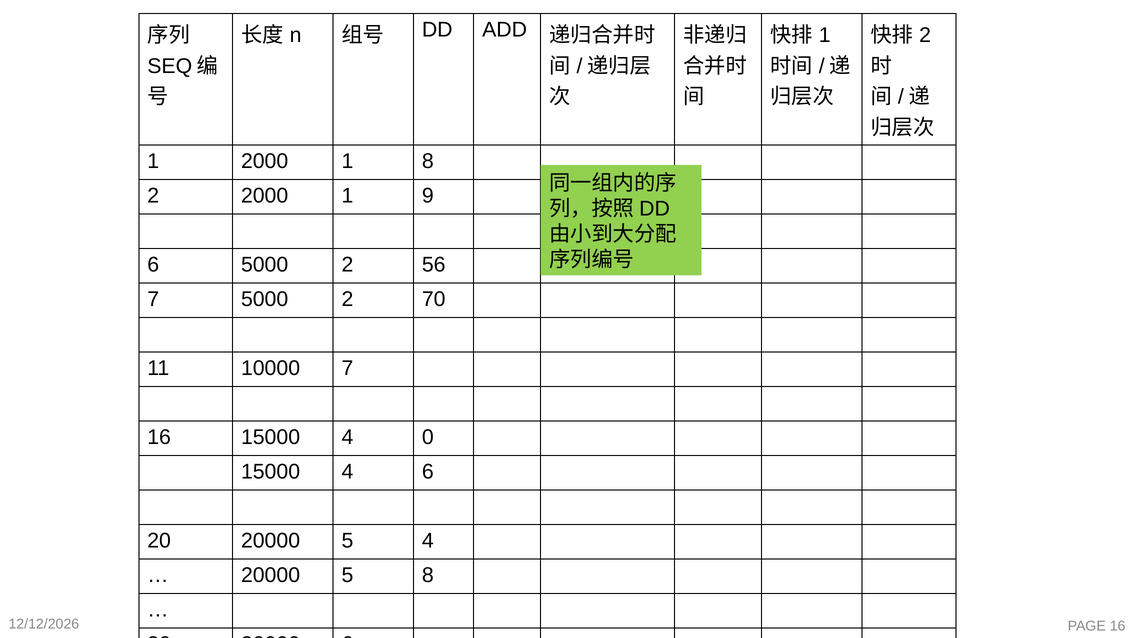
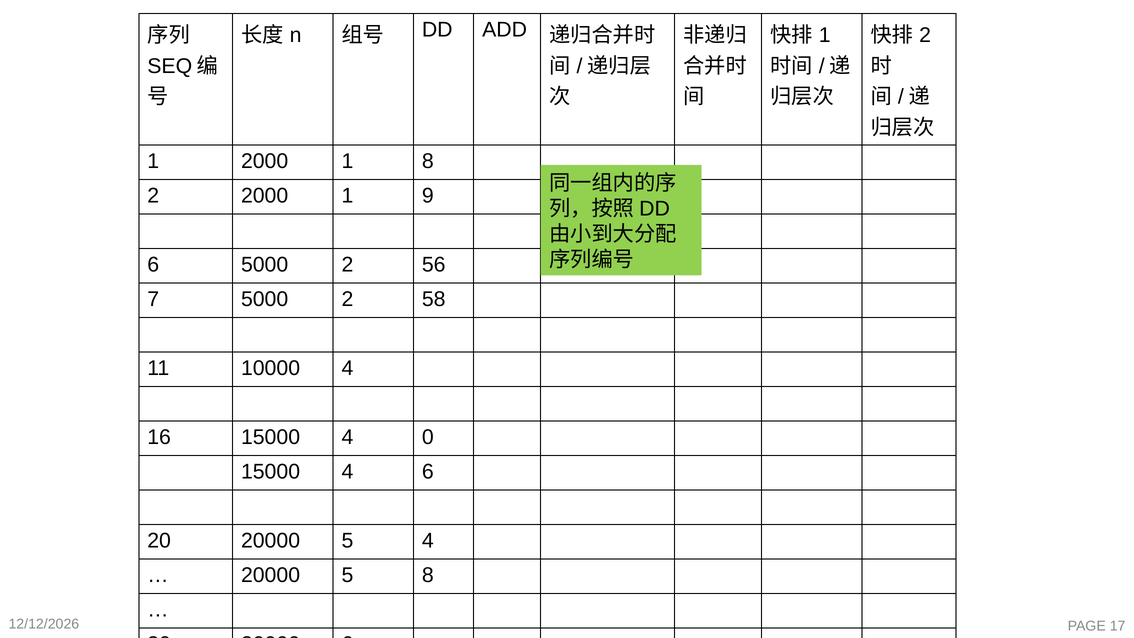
70: 70 -> 58 (434, 299)
10000 7: 7 -> 4 (347, 368)
PAGE 16: 16 -> 17 (1118, 626)
